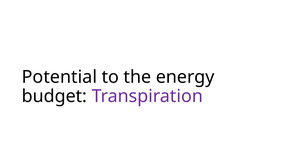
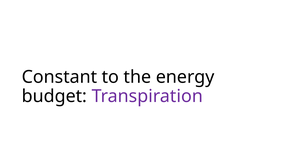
Potential: Potential -> Constant (59, 77)
